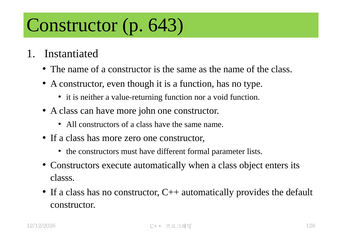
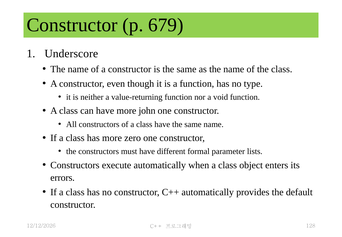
643: 643 -> 679 (166, 25)
Instantiated: Instantiated -> Underscore (71, 54)
classs: classs -> errors (63, 178)
